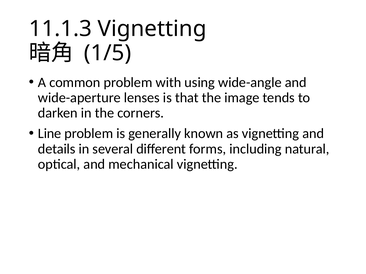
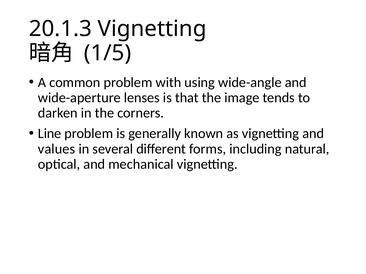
11.1.3: 11.1.3 -> 20.1.3 (60, 29)
details: details -> values (57, 149)
